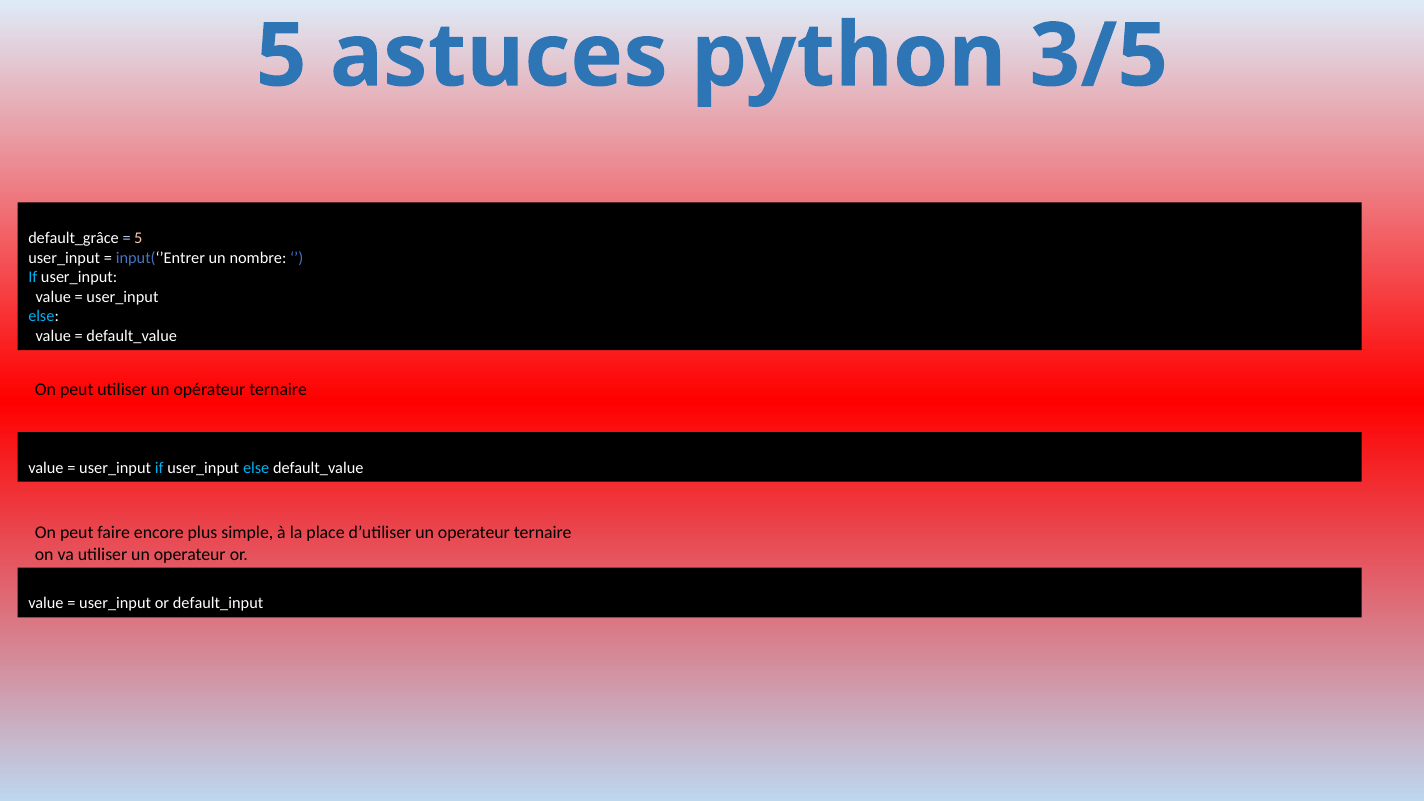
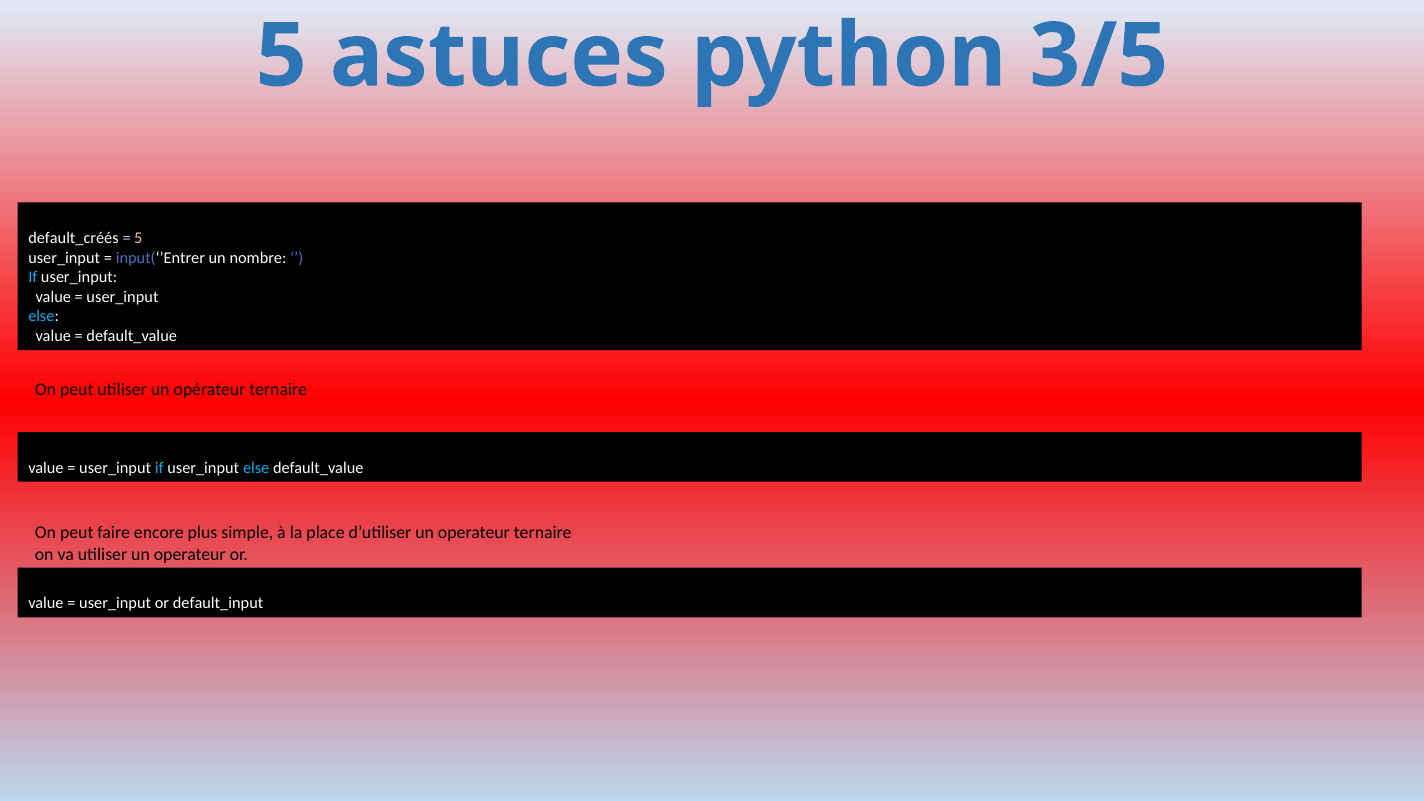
default_grâce: default_grâce -> default_créés (73, 238)
